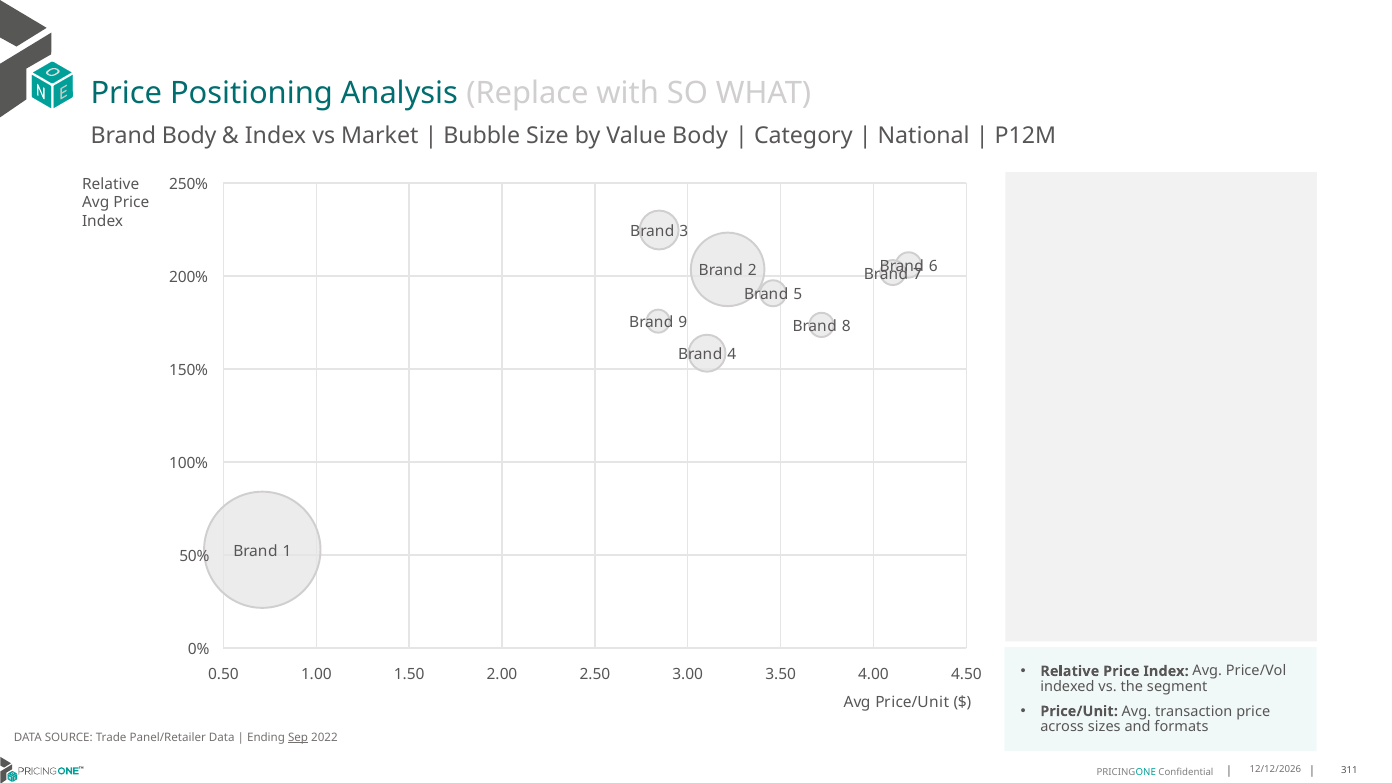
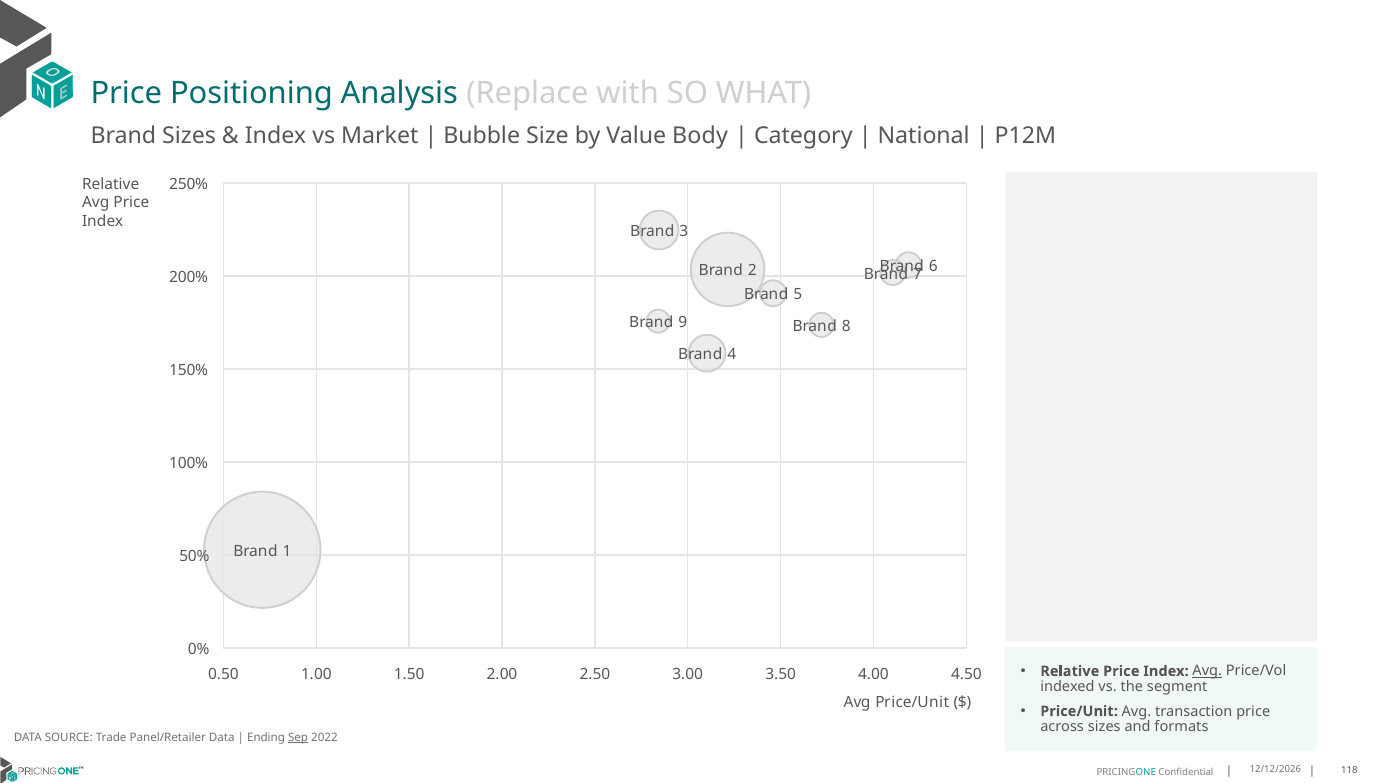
Brand Body: Body -> Sizes (189, 136)
Avg underline: none -> present (1207, 671)
311: 311 -> 118 (1349, 770)
